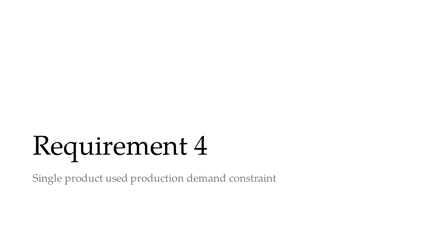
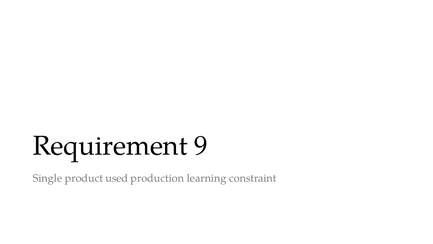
4: 4 -> 9 (201, 146)
demand: demand -> learning (207, 178)
